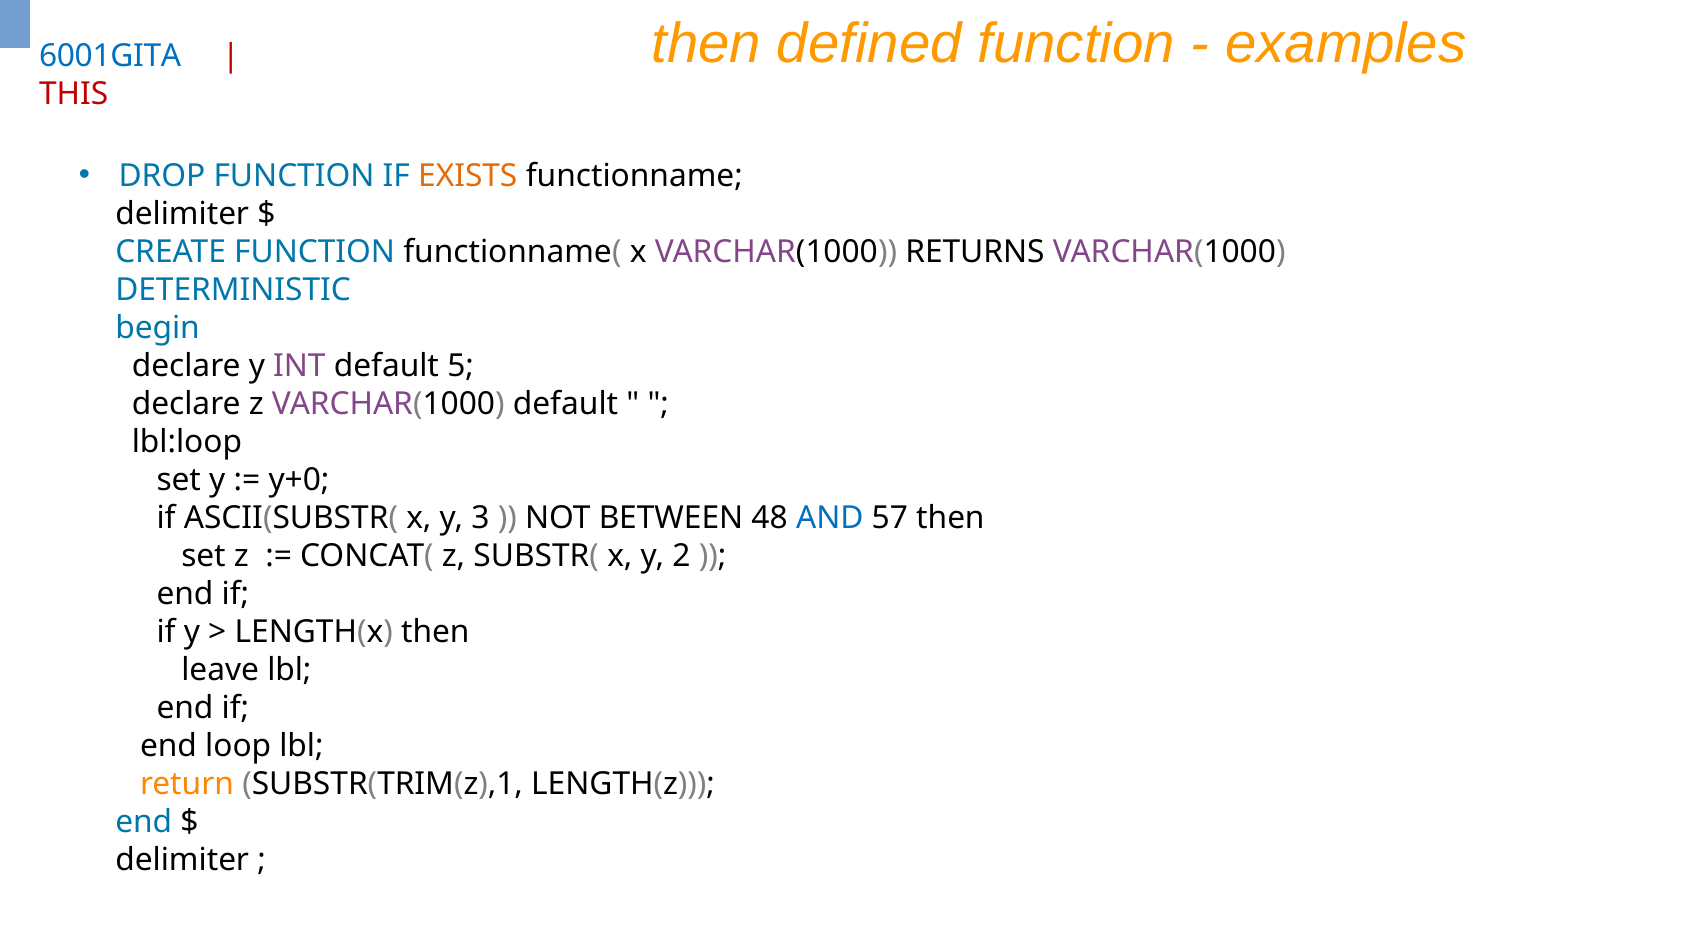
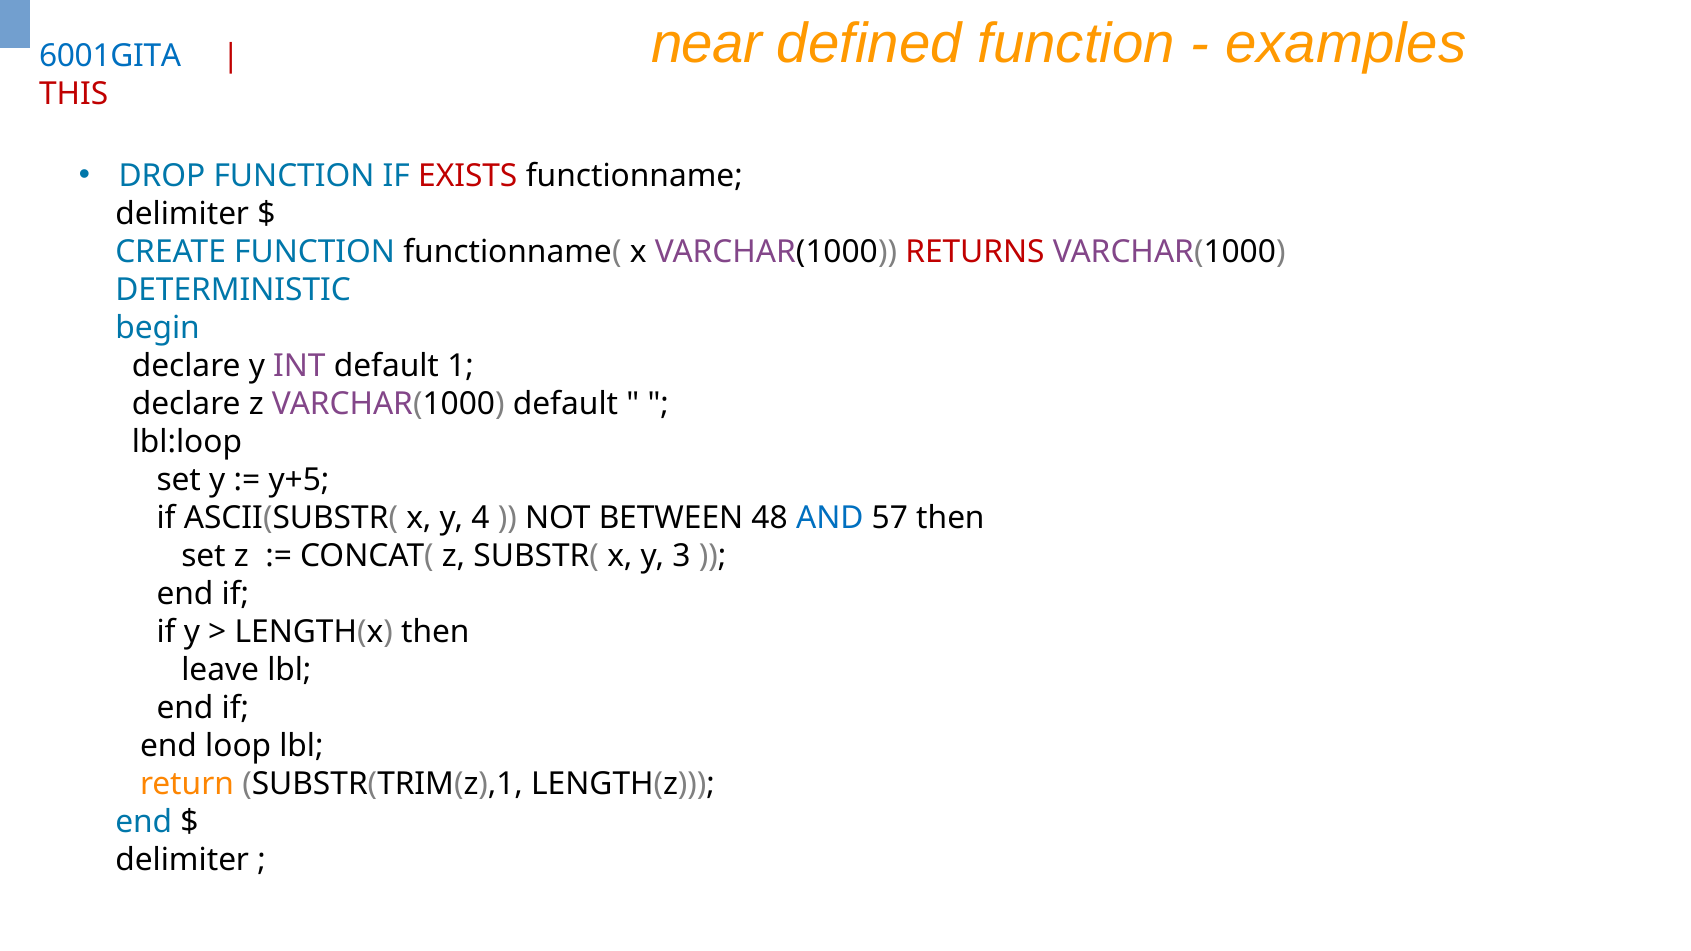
then: then -> near (707, 44)
EXISTS colour: orange -> red (468, 176)
RETURNS colour: black -> red (975, 252)
5: 5 -> 1 (461, 366)
y+0: y+0 -> y+5 (299, 480)
3: 3 -> 4 (480, 518)
2: 2 -> 3 (681, 556)
